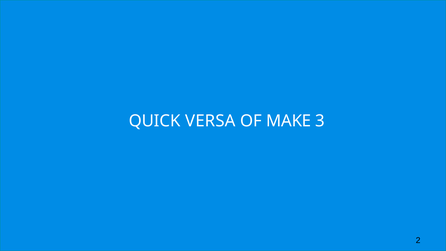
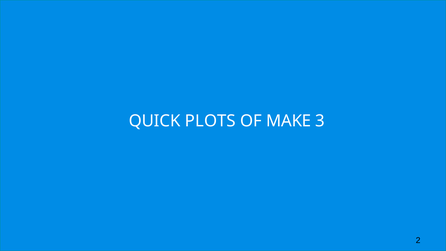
VERSA: VERSA -> PLOTS (210, 121)
